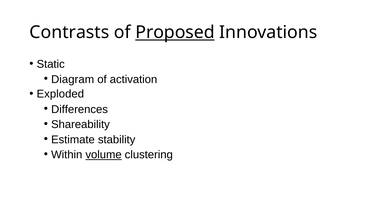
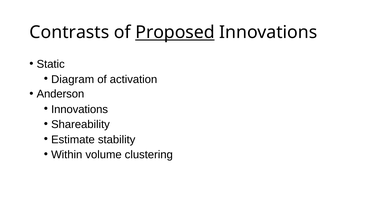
Exploded: Exploded -> Anderson (60, 94)
Differences: Differences -> Innovations (80, 109)
volume underline: present -> none (104, 155)
